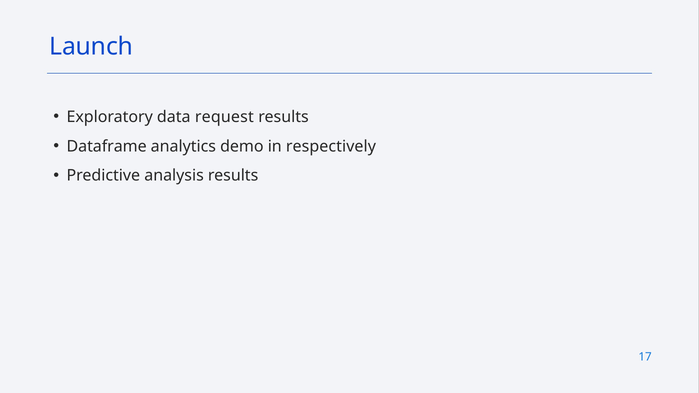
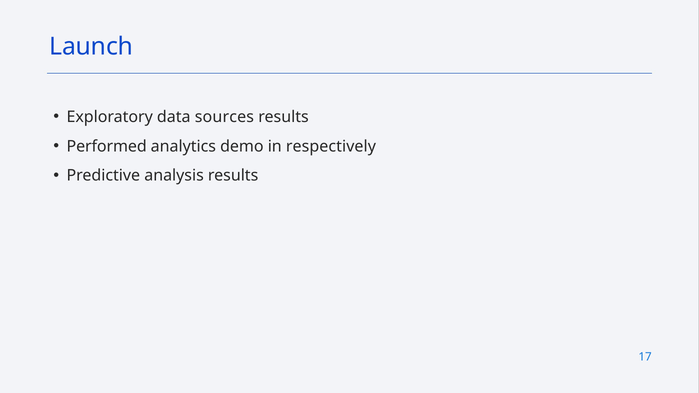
request: request -> sources (224, 117)
Dataframe: Dataframe -> Performed (107, 146)
